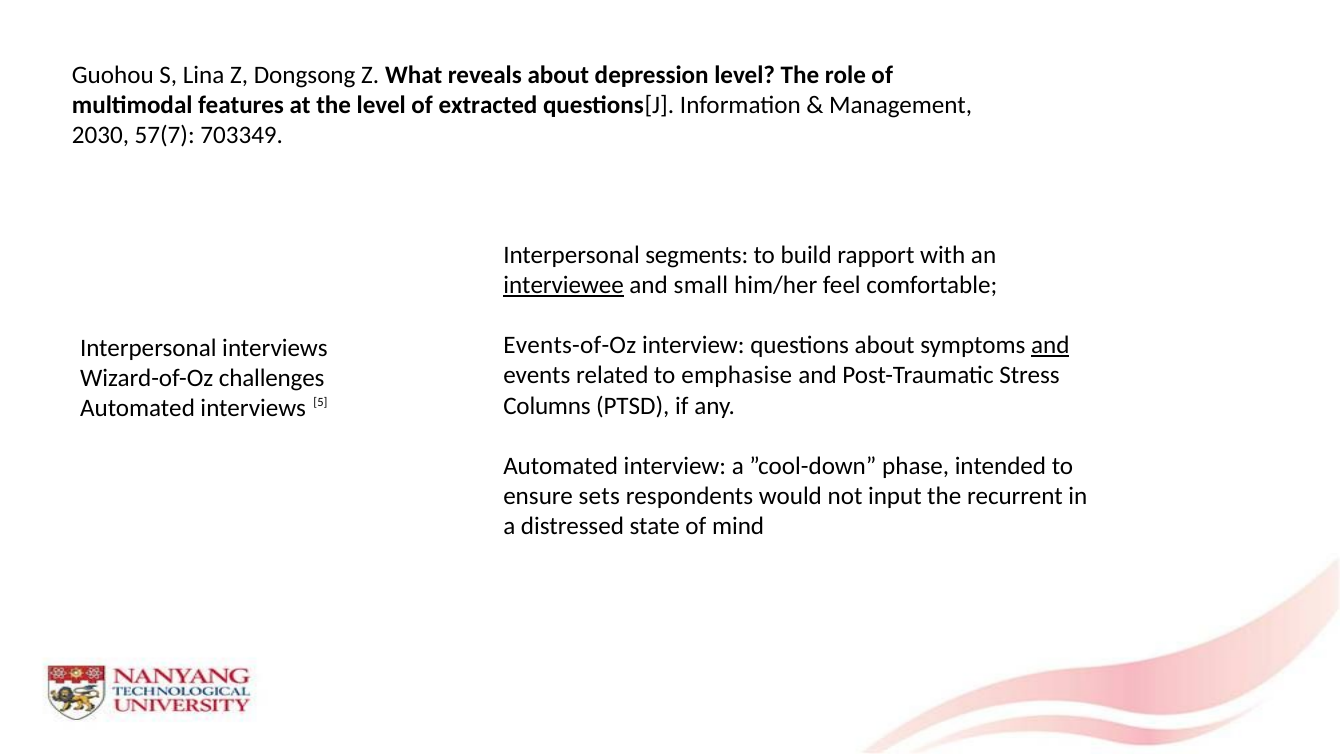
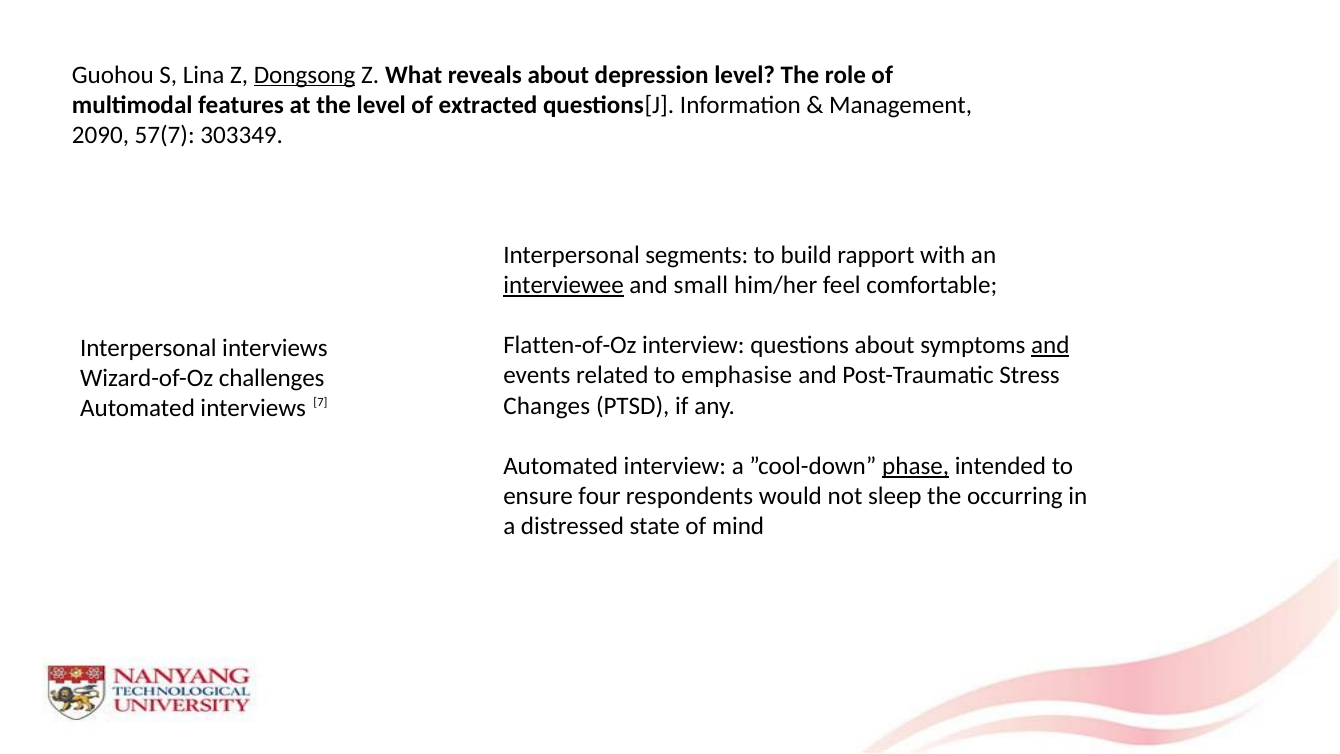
Dongsong underline: none -> present (305, 75)
2030: 2030 -> 2090 (101, 135)
703349: 703349 -> 303349 (242, 135)
Events-of-Oz: Events-of-Oz -> Flatten-of-Oz (570, 345)
Columns: Columns -> Changes (547, 406)
5: 5 -> 7 (320, 402)
phase underline: none -> present (916, 466)
sets: sets -> four (600, 496)
input: input -> sleep (895, 496)
recurrent: recurrent -> occurring (1015, 496)
